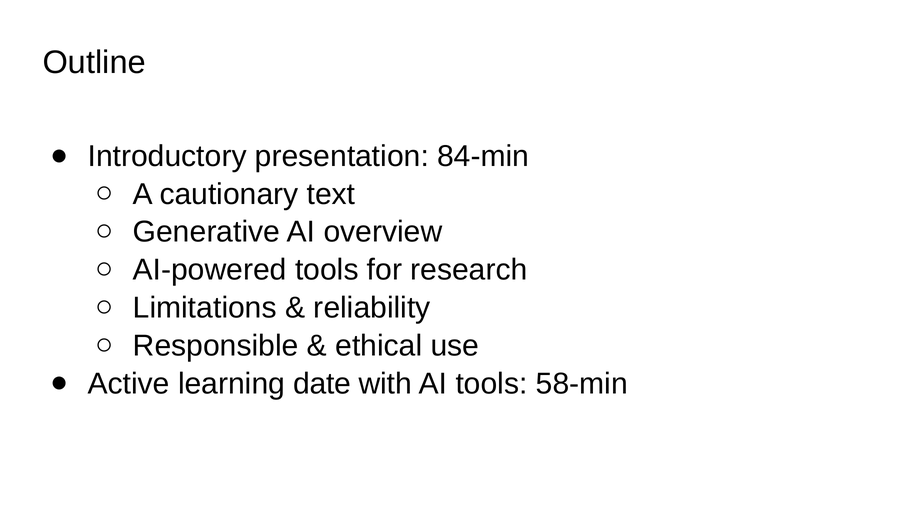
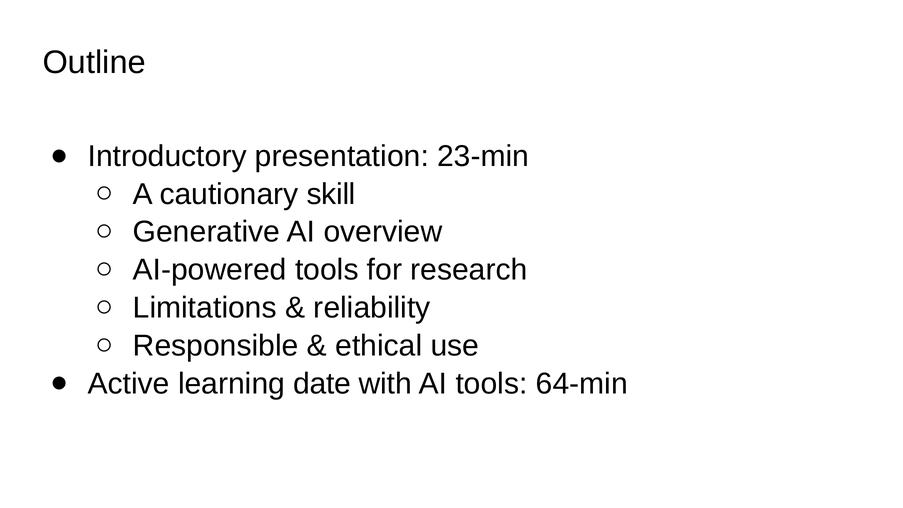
84-min: 84-min -> 23-min (483, 156)
text: text -> skill (331, 194)
58-min: 58-min -> 64-min (582, 384)
